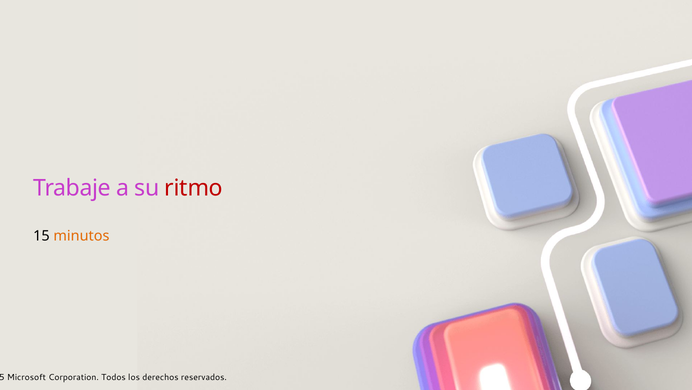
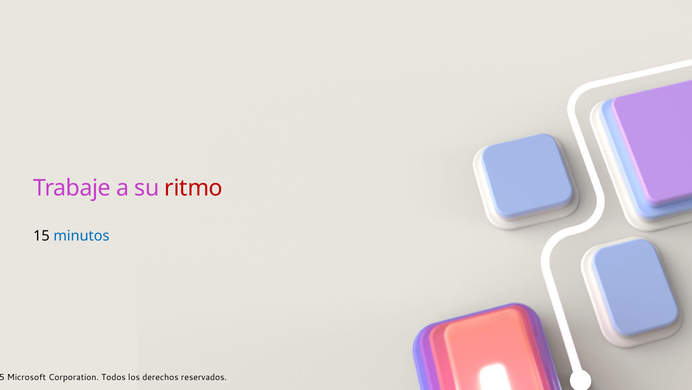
minutos colour: orange -> blue (81, 235)
